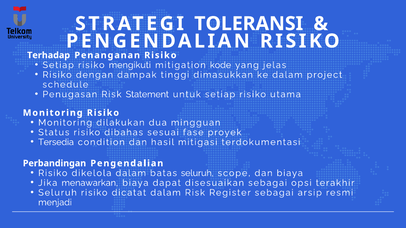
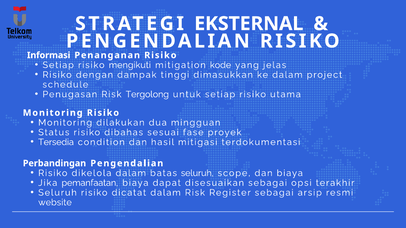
TOLERANSI: TOLERANSI -> EKSTERNAL (249, 24)
Terhadap: Terhadap -> Informasi (49, 55)
Statement: Statement -> Tergolong (147, 94)
menawarkan: menawarkan -> pemanfaatan (90, 183)
menjadi: menjadi -> website (55, 203)
